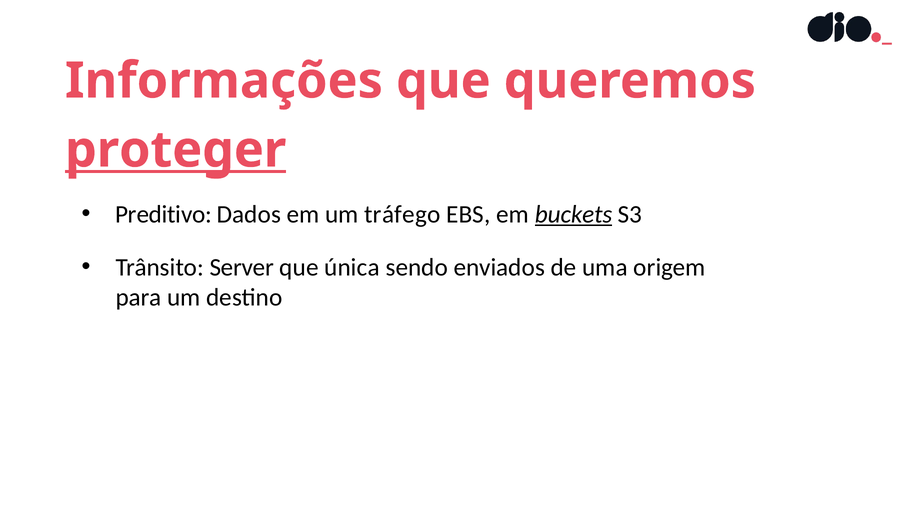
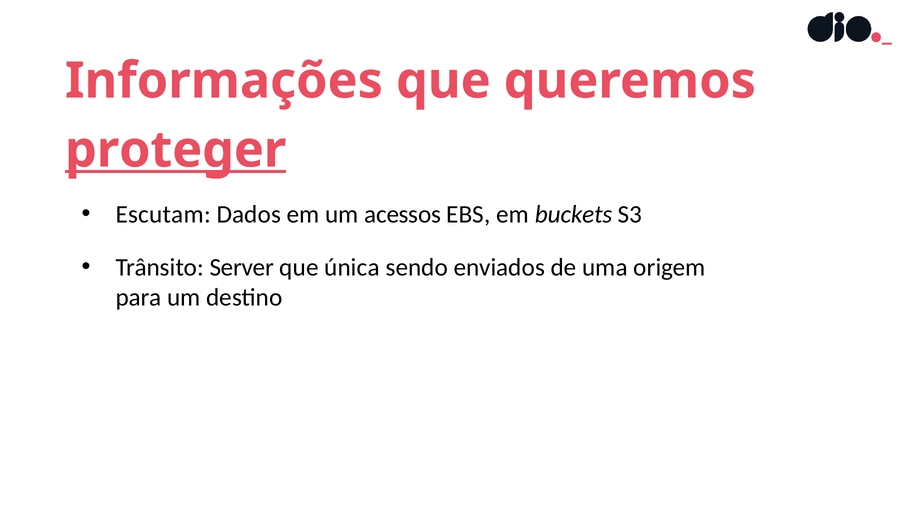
Preditivo: Preditivo -> Escutam (163, 214)
tráfego: tráfego -> acessos (403, 214)
buckets underline: present -> none (574, 214)
